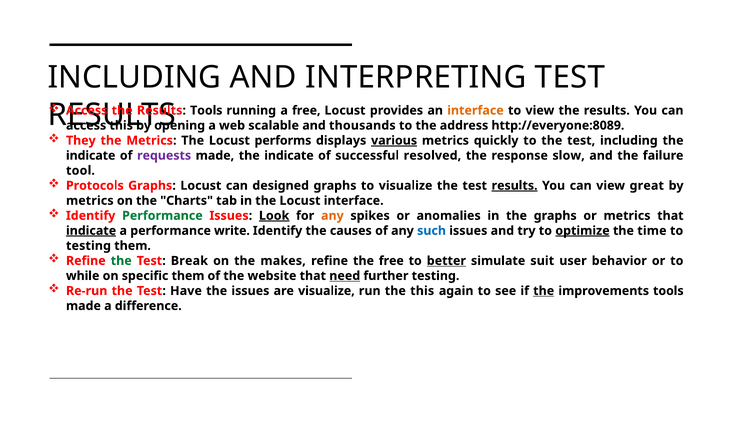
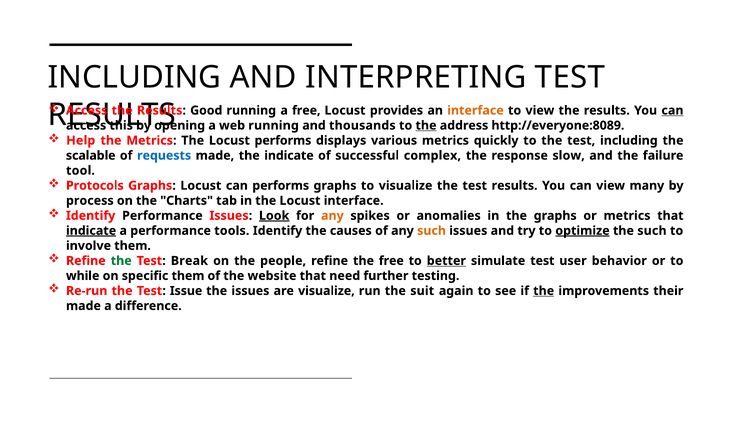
Tools: Tools -> Good (206, 110)
can underline: none -> present (672, 110)
web scalable: scalable -> running (274, 125)
the underline: none -> present (426, 125)
They: They -> Help (81, 140)
various underline: present -> none (394, 140)
indicate: indicate -> scalable (91, 155)
requests colour: purple -> blue (164, 155)
resolved: resolved -> complex (432, 155)
can designed: designed -> performs (281, 185)
results underline: present -> none (515, 185)
great: great -> many (647, 185)
metrics: metrics -> process (90, 200)
Performance colour: green -> black (162, 215)
write: write -> tools (232, 230)
such colour: blue -> orange (432, 230)
the time: time -> such (652, 230)
testing: testing -> involve (89, 245)
makes: makes -> people (283, 260)
simulate suit: suit -> test (542, 260)
need underline: present -> none (345, 275)
Have: Have -> Issue (186, 290)
the this: this -> suit (422, 290)
improvements tools: tools -> their (668, 290)
